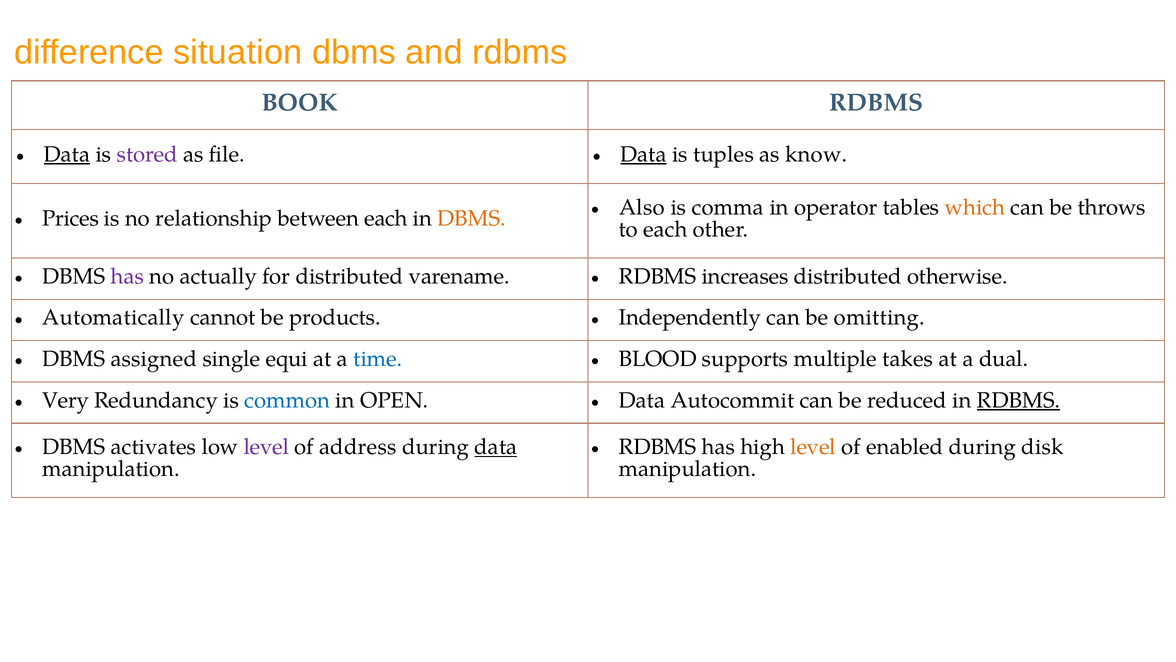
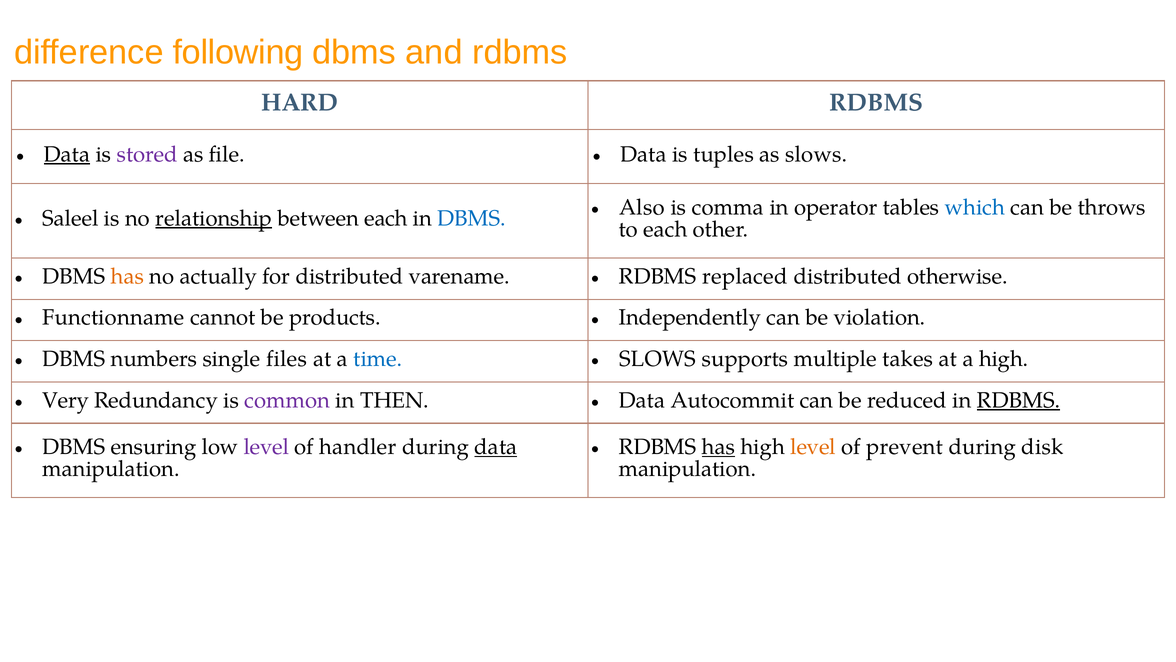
situation: situation -> following (238, 52)
BOOK: BOOK -> HARD (300, 103)
Data underline: present -> none (643, 154)
as know: know -> slows (816, 154)
which colour: orange -> blue (975, 207)
Prices: Prices -> Saleel (70, 218)
relationship underline: none -> present (214, 218)
DBMS colour: orange -> blue (472, 218)
has colour: purple -> orange (127, 276)
increases: increases -> replaced (745, 276)
Automatically: Automatically -> Functionname (113, 317)
omitting: omitting -> violation (880, 317)
assigned: assigned -> numbers (154, 359)
equi: equi -> files (287, 359)
BLOOD: BLOOD -> SLOWS (657, 359)
a dual: dual -> high (1004, 359)
common colour: blue -> purple (287, 400)
OPEN: OPEN -> THEN (394, 400)
activates: activates -> ensuring (154, 447)
address: address -> handler (358, 447)
has underline: none -> present (719, 447)
enabled: enabled -> prevent (905, 447)
